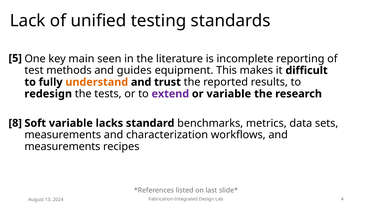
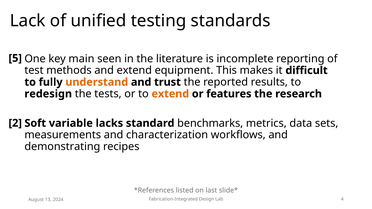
and guides: guides -> extend (134, 70)
extend colour: purple -> orange (170, 94)
or variable: variable -> features (229, 94)
8: 8 -> 2 (15, 123)
measurements: measurements -> demonstrating (62, 147)
